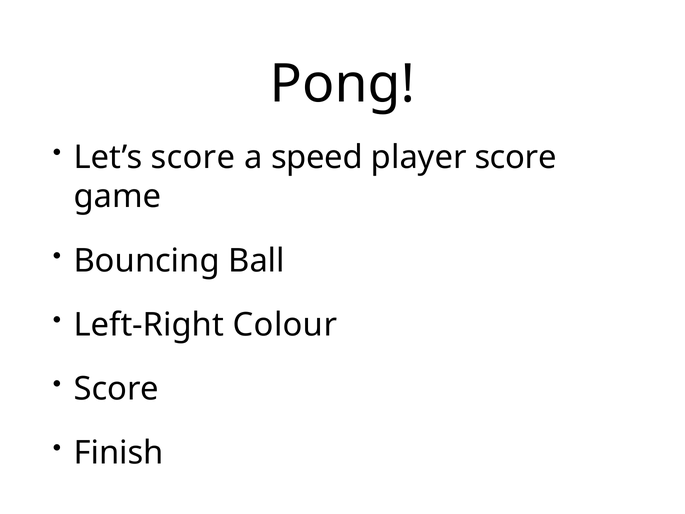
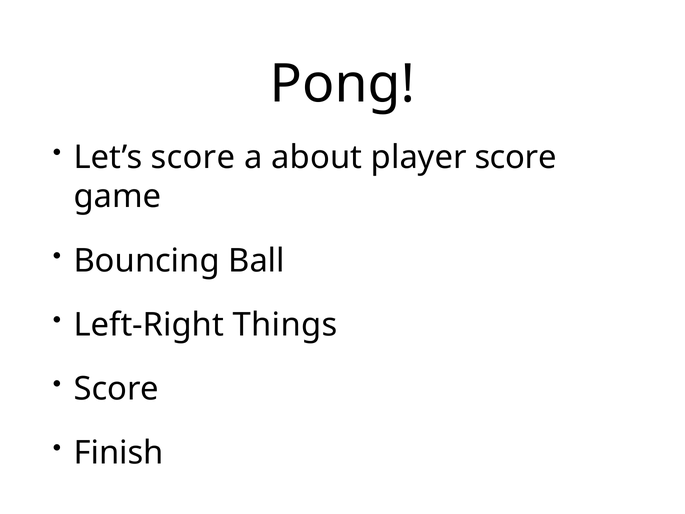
speed: speed -> about (317, 157)
Colour: Colour -> Things (285, 325)
